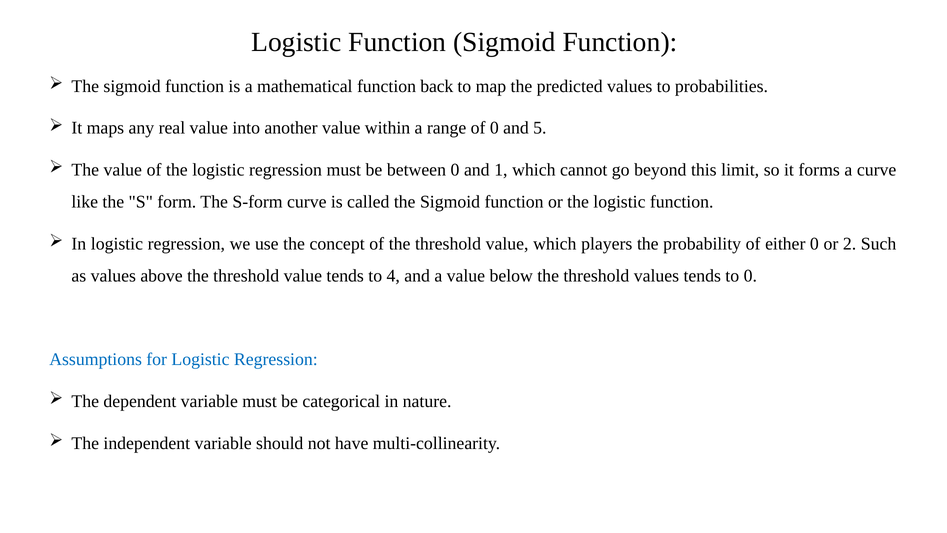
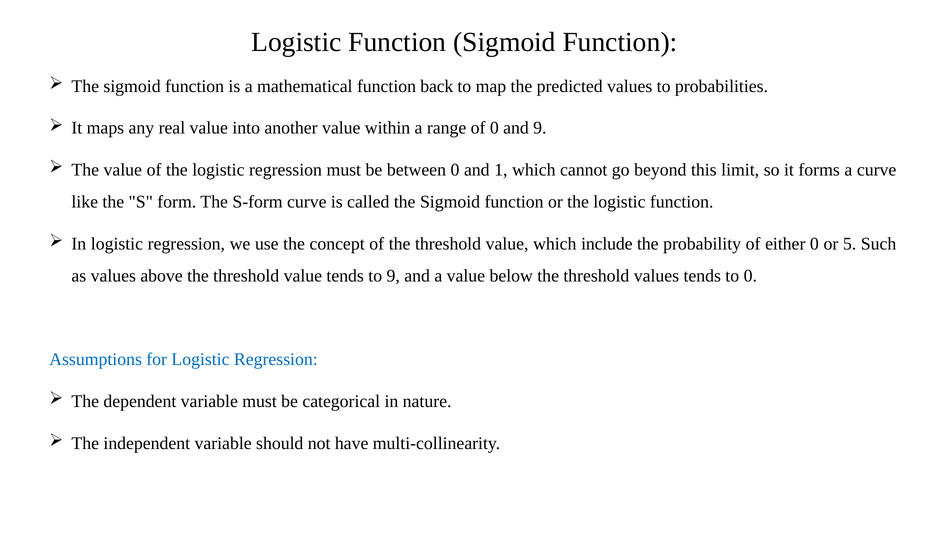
and 5: 5 -> 9 (540, 128)
players: players -> include (607, 244)
2: 2 -> 5 (850, 244)
to 4: 4 -> 9 (393, 276)
